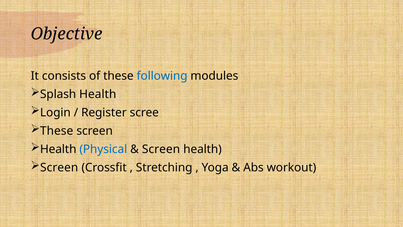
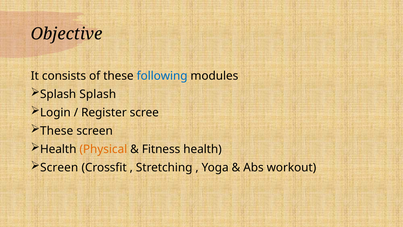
Splash Health: Health -> Splash (98, 94)
Physical colour: blue -> orange (103, 149)
Screen: Screen -> Fitness (161, 149)
